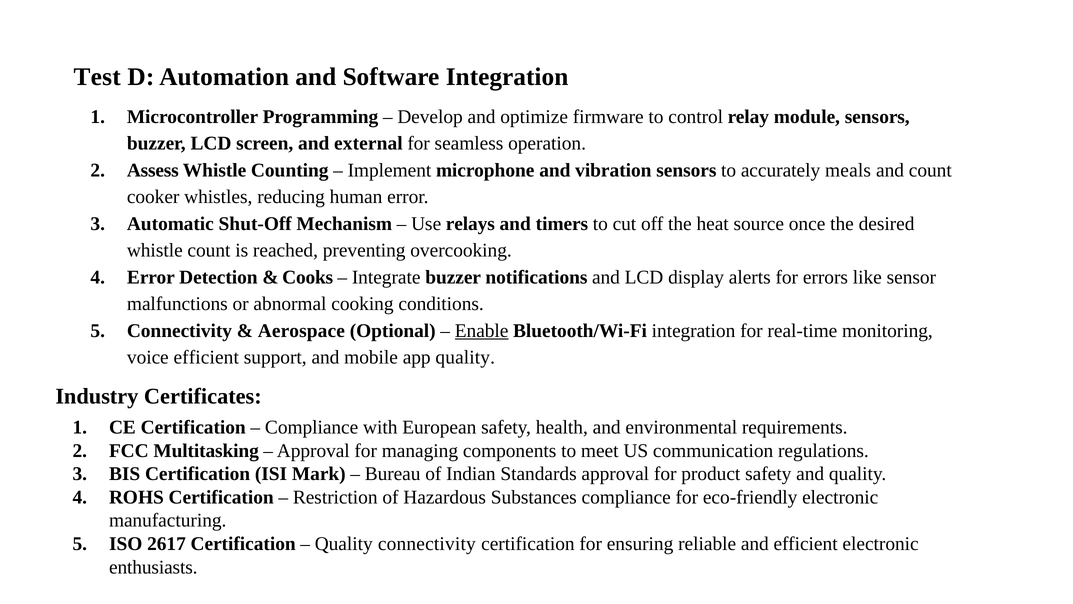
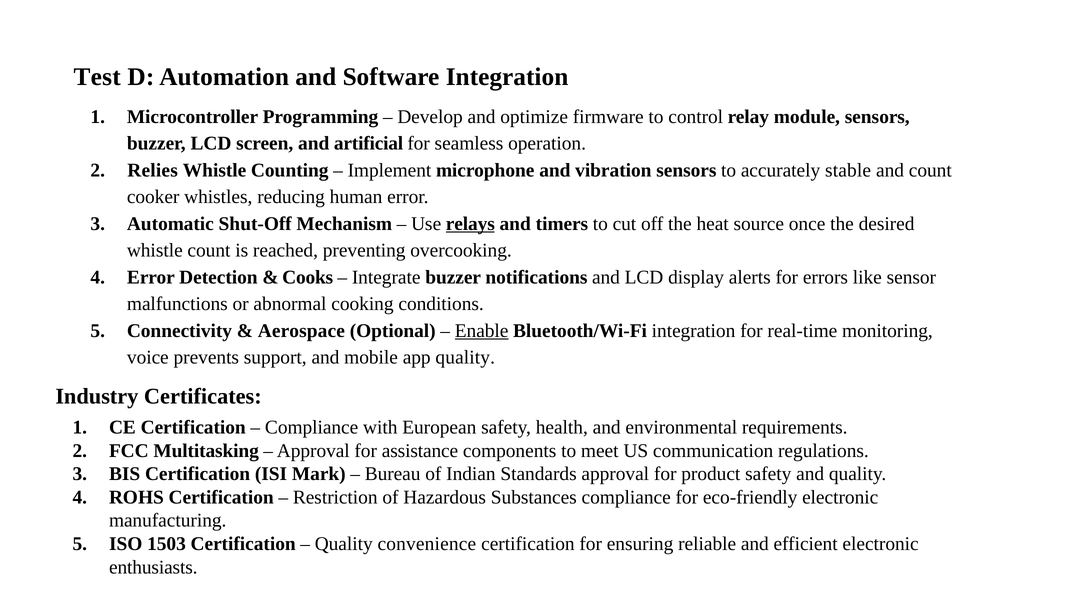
external: external -> artificial (369, 143)
Assess: Assess -> Relies (153, 170)
meals: meals -> stable (848, 170)
relays underline: none -> present (470, 224)
voice efficient: efficient -> prevents (206, 357)
managing: managing -> assistance (420, 450)
2617: 2617 -> 1503 (167, 543)
Quality connectivity: connectivity -> convenience (427, 543)
